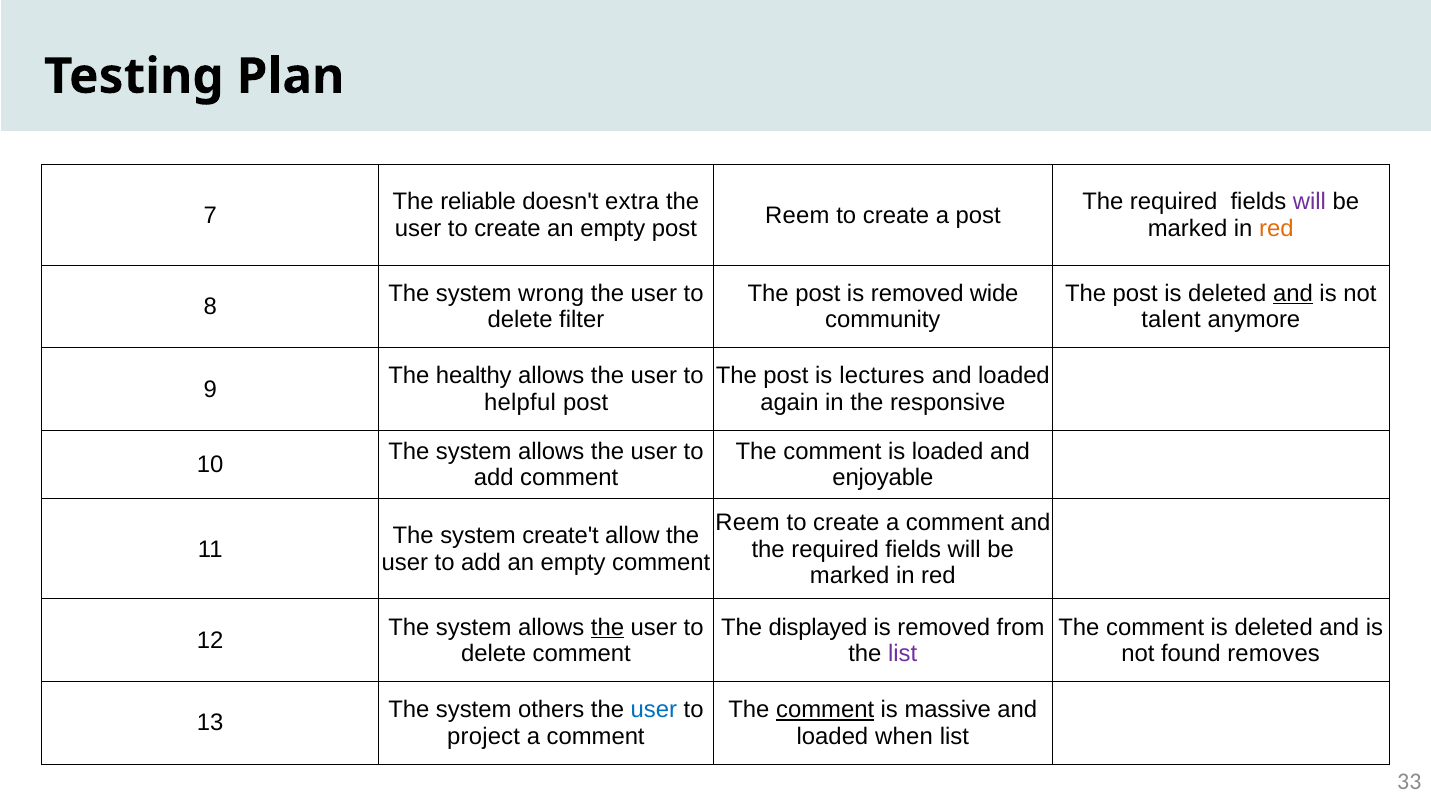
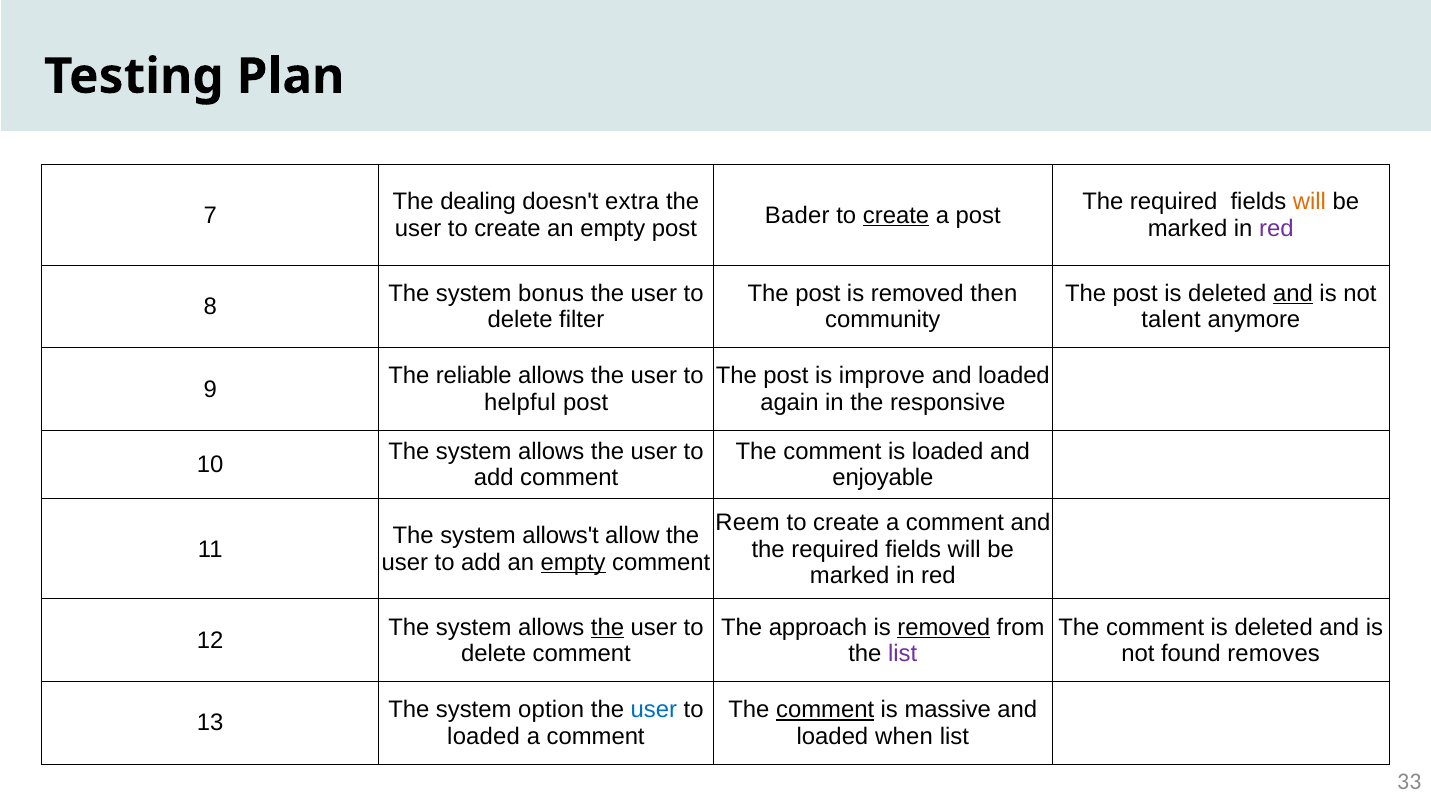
reliable: reliable -> dealing (478, 202)
will colour: purple -> orange (1309, 202)
Reem: Reem -> Bader (797, 215)
create underline: none -> present (896, 215)
red colour: orange -> purple (1276, 229)
wrong: wrong -> bonus (551, 293)
wide: wide -> then (994, 293)
healthy: healthy -> reliable (474, 376)
lectures: lectures -> improve (882, 376)
create't: create't -> allows't (561, 536)
empty underline: none -> present (573, 562)
displayed: displayed -> approach (818, 627)
removed underline: none -> present (944, 627)
others: others -> option (551, 710)
project: project -> loaded (484, 736)
